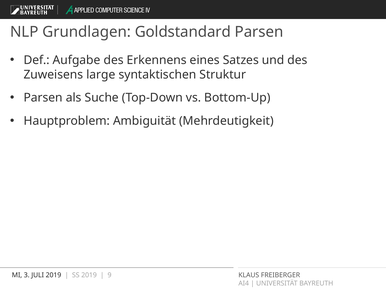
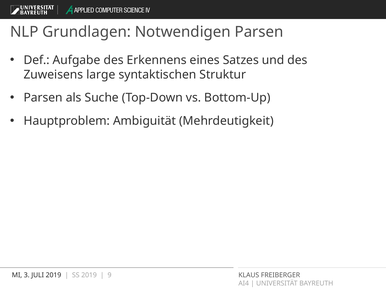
Goldstandard: Goldstandard -> Notwendigen (183, 32)
